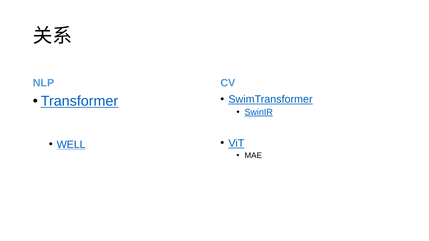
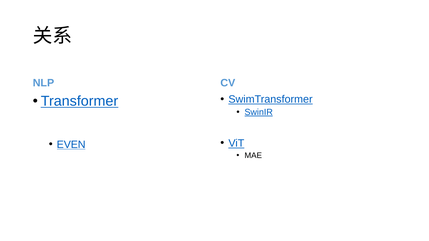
WELL: WELL -> EVEN (71, 145)
